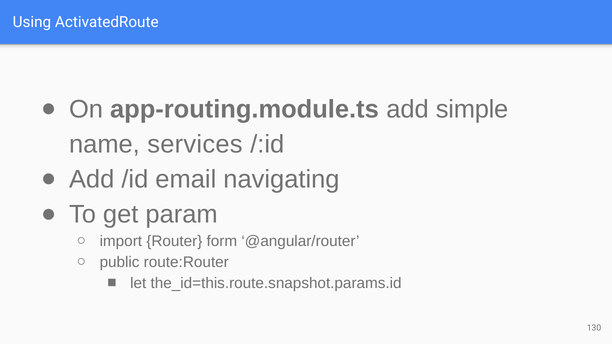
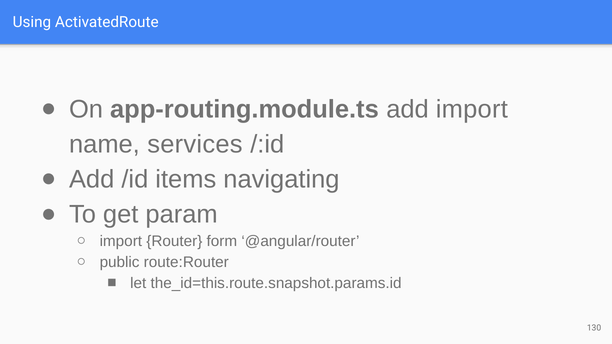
add simple: simple -> import (472, 109)
email: email -> items (186, 180)
